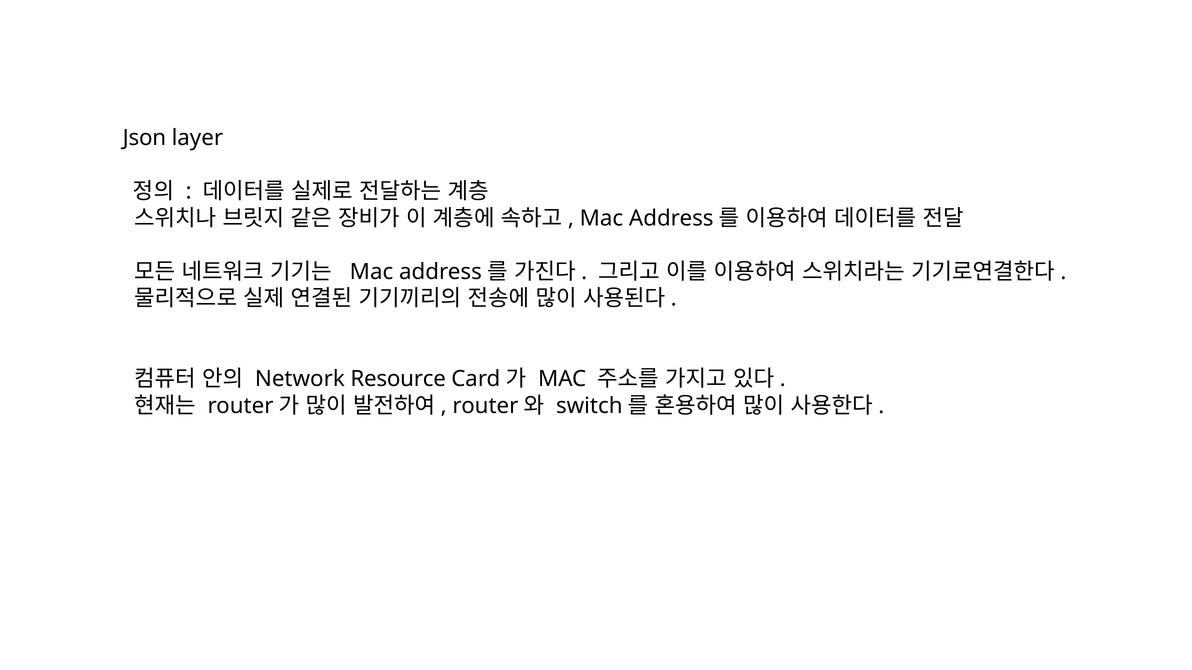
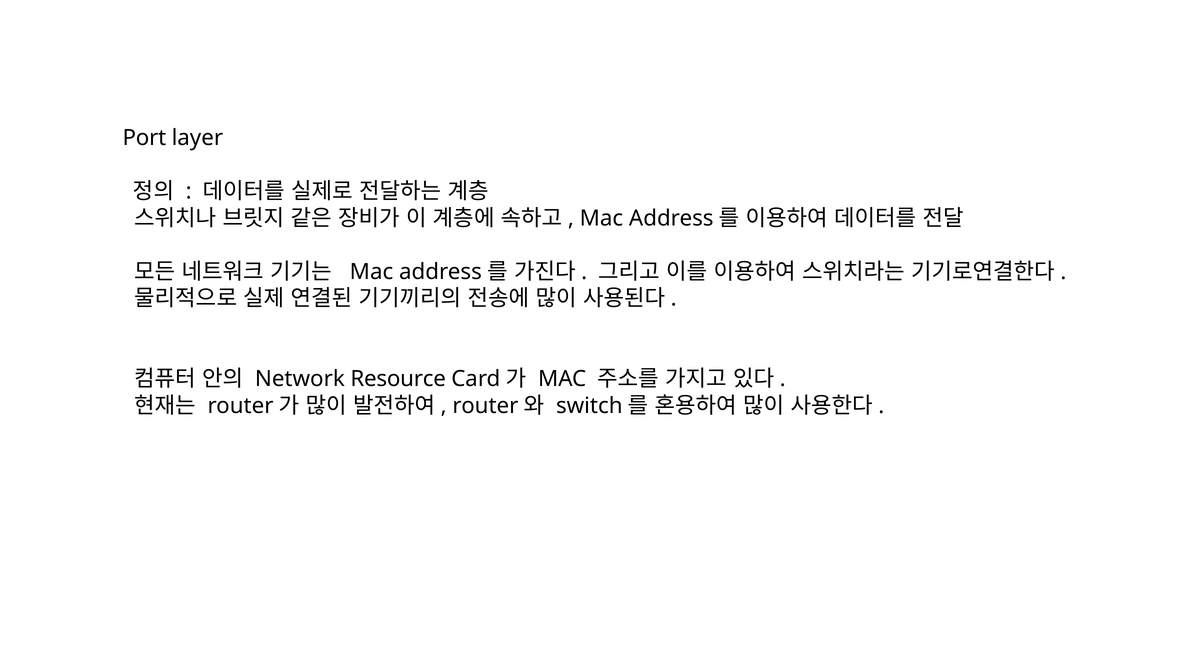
Json: Json -> Port (144, 138)
